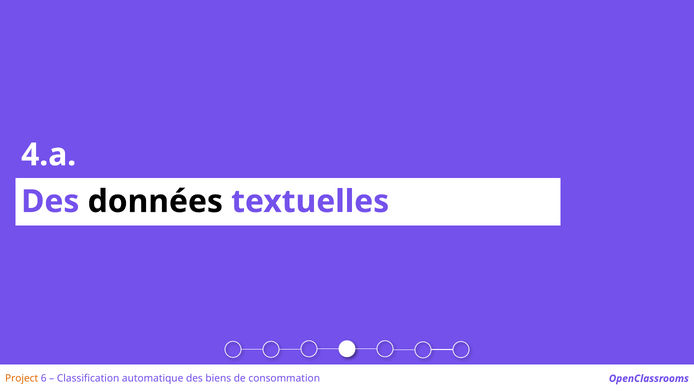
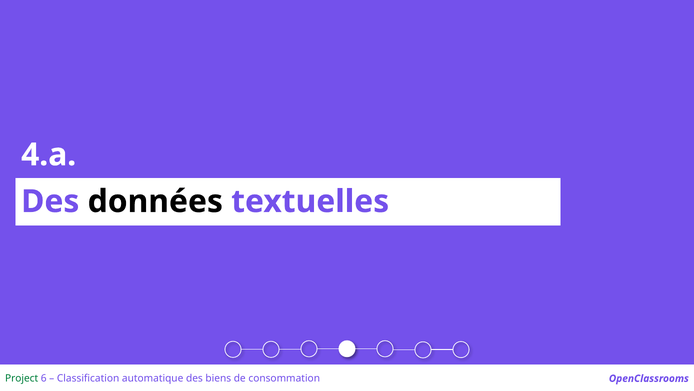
Project colour: orange -> green (22, 378)
